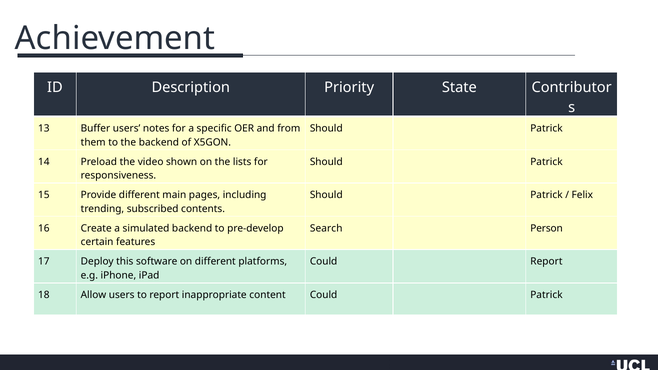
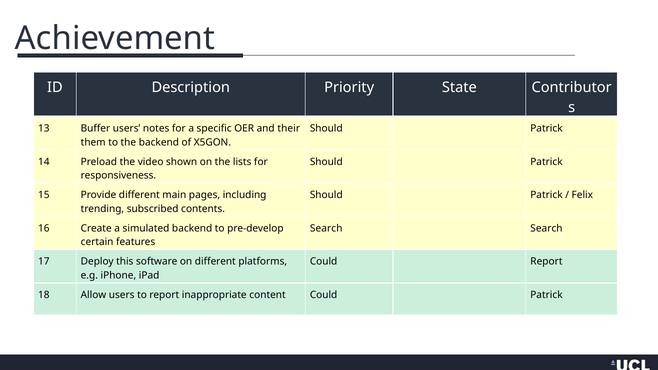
from: from -> their (289, 129)
Person: Person -> Search (546, 228)
